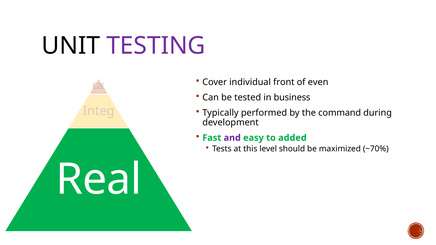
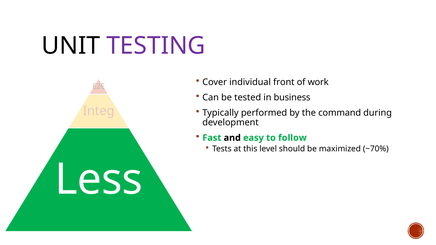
even: even -> work (318, 82)
and colour: purple -> black (232, 138)
added: added -> follow (292, 138)
Real: Real -> Less (99, 180)
